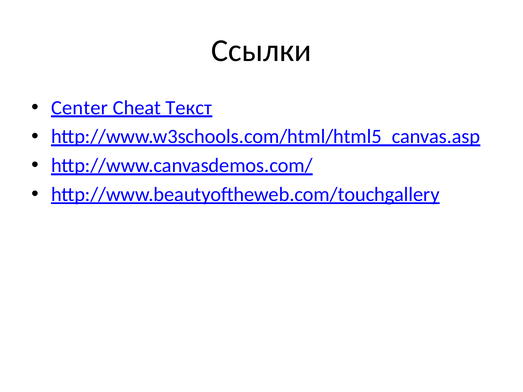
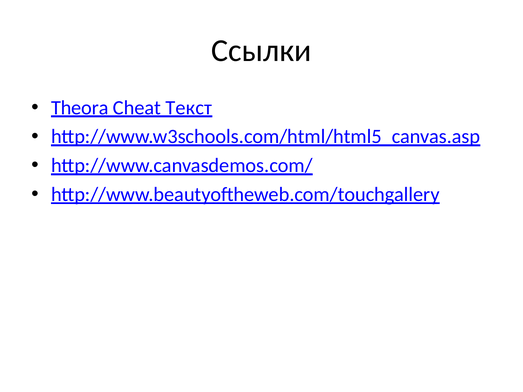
Center: Center -> Theora (80, 108)
